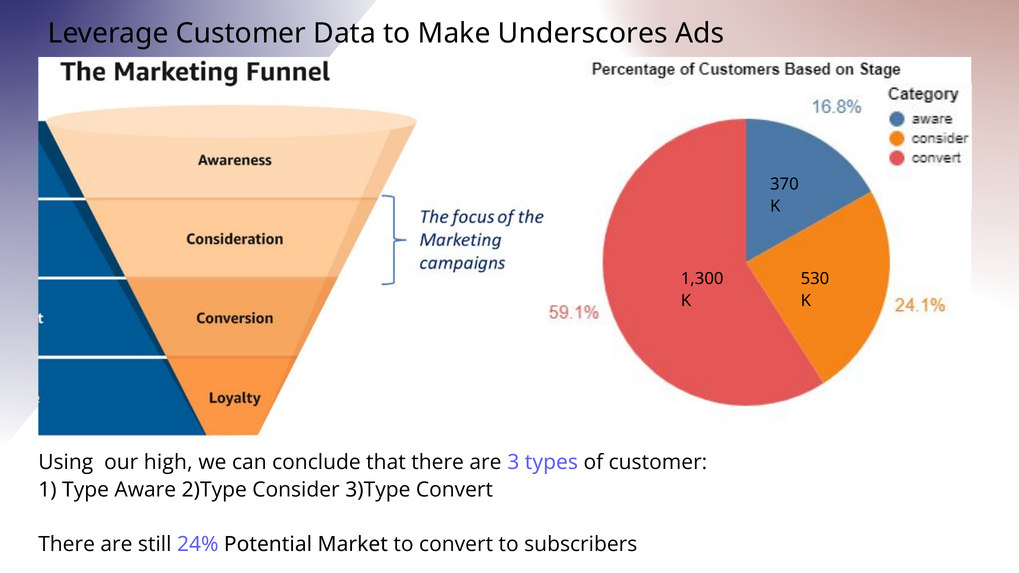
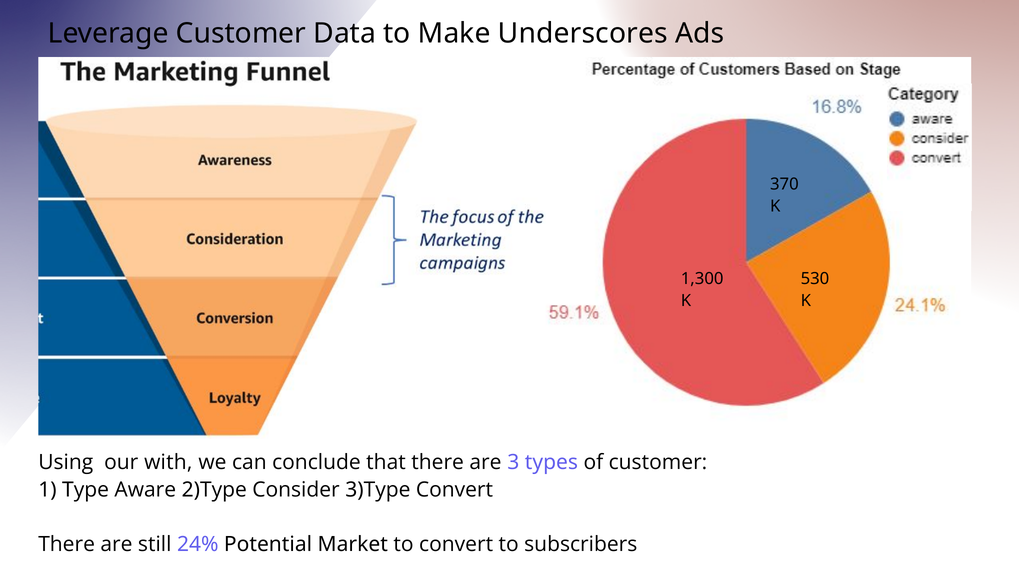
high: high -> with (168, 462)
